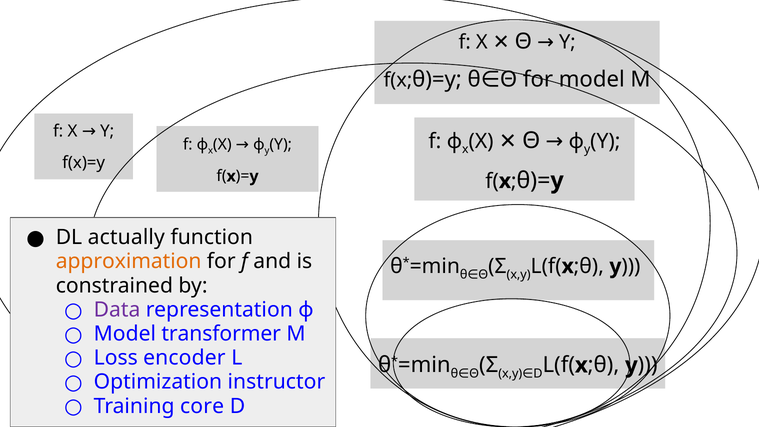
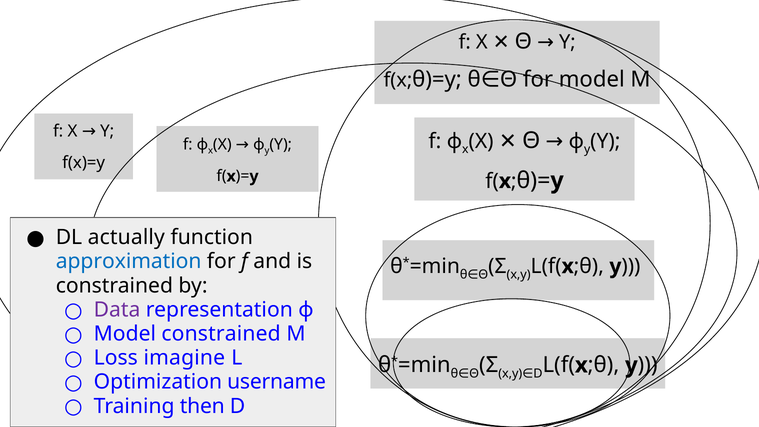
approximation colour: orange -> blue (129, 261)
Model transformer: transformer -> constrained (221, 334)
encoder: encoder -> imagine (184, 358)
instructor: instructor -> username (277, 382)
core: core -> then (202, 406)
